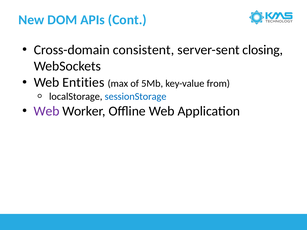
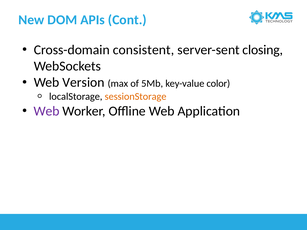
Entities: Entities -> Version (83, 83)
from: from -> color (218, 84)
sessionStorage colour: blue -> orange (136, 97)
